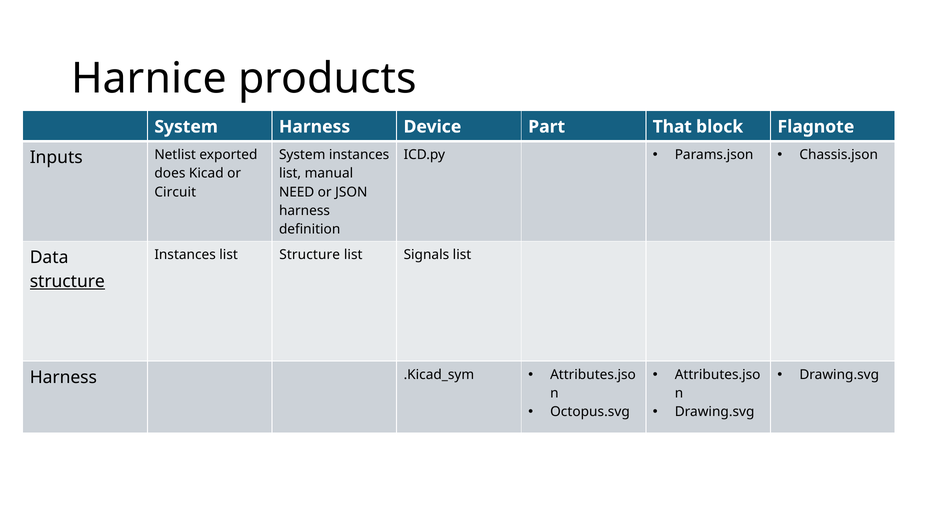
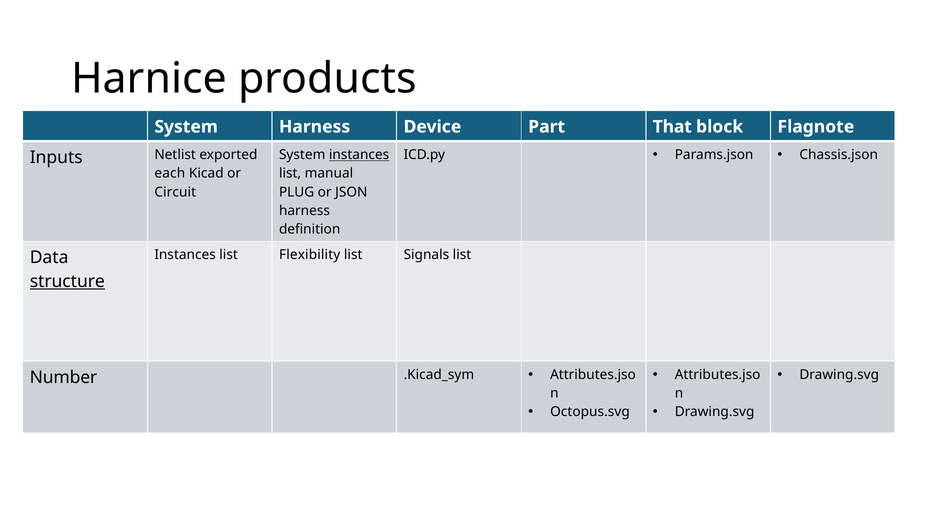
instances underline: none -> present (359, 155)
does: does -> each (170, 173)
NEED: NEED -> PLUG (297, 192)
list Structure: Structure -> Flexibility (310, 255)
Harness: Harness -> Number (63, 377)
